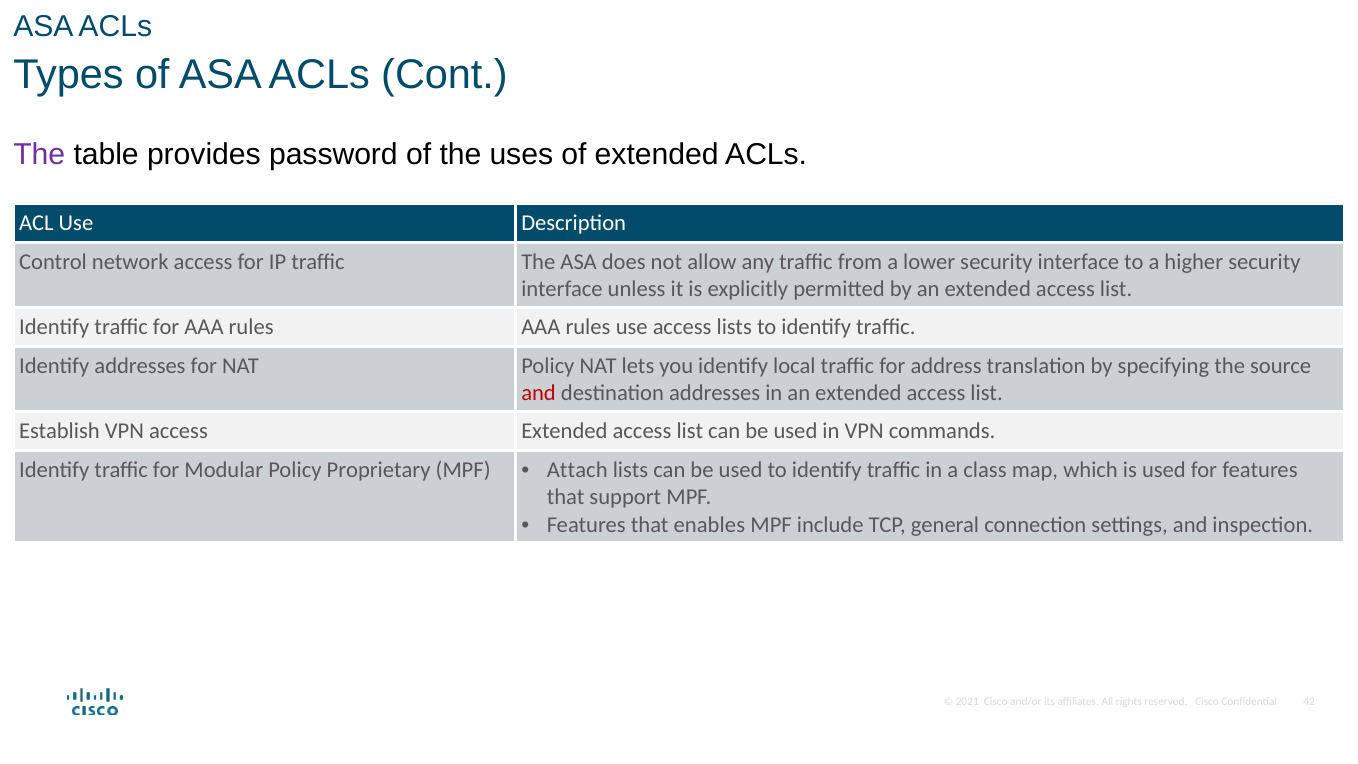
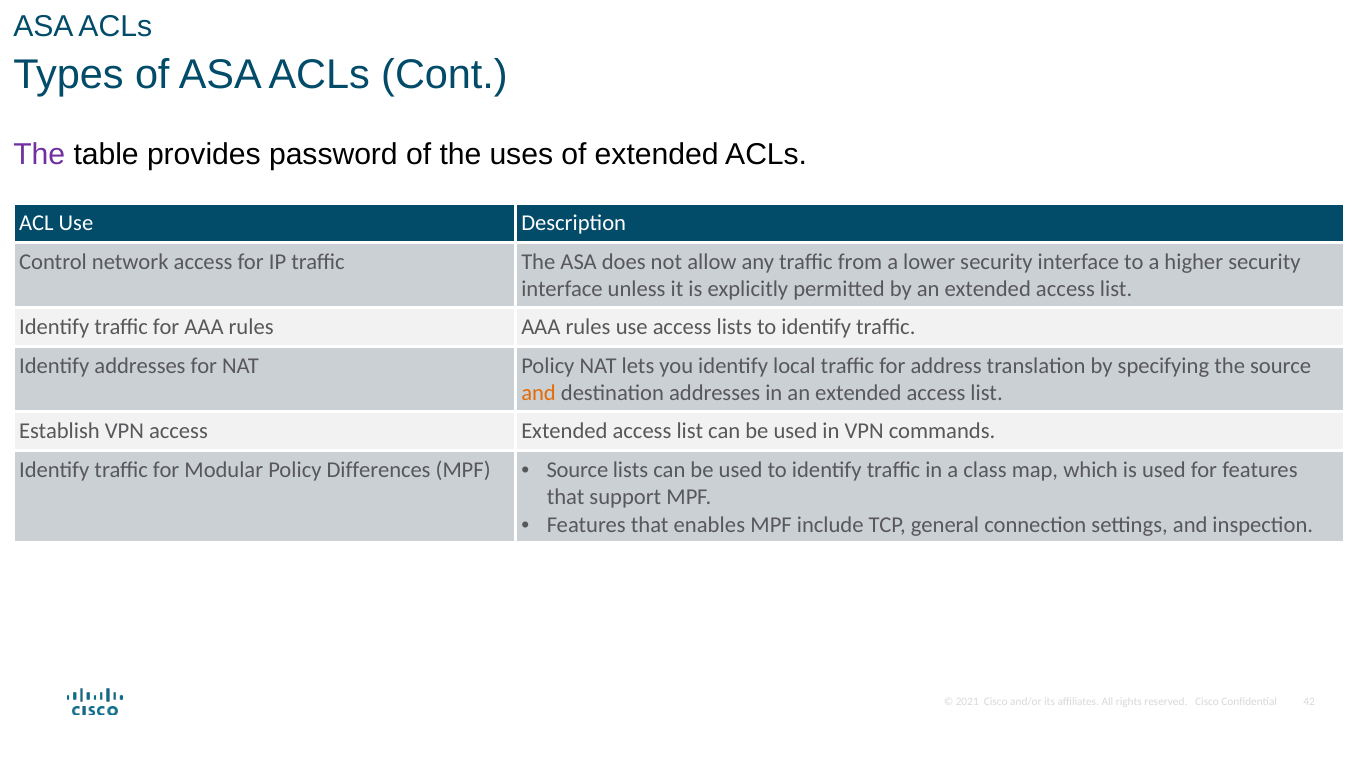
and colour: red -> orange (539, 393)
Proprietary: Proprietary -> Differences (379, 470)
Attach: Attach -> Source (577, 470)
